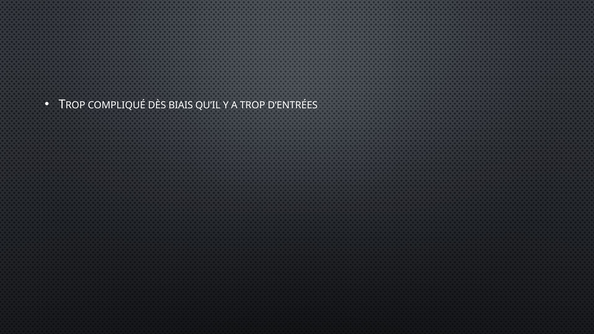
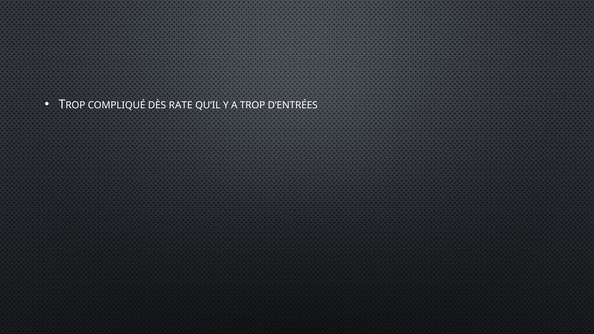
BIAIS: BIAIS -> RATE (181, 105)
